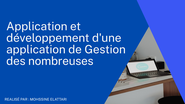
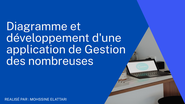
Application: Application -> Diagramme (37, 26)
